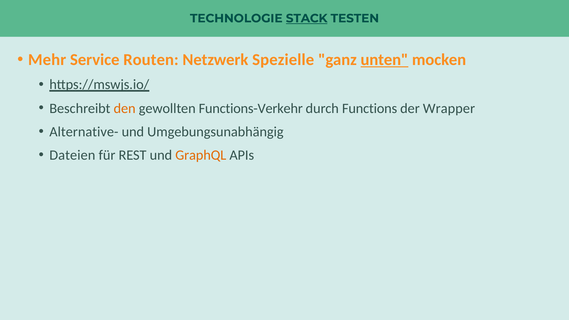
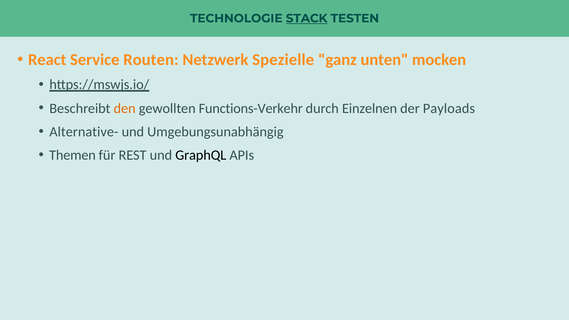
Mehr: Mehr -> React (47, 60)
unten underline: present -> none (384, 60)
Functions: Functions -> Einzelnen (370, 108)
Wrapper: Wrapper -> Payloads (449, 108)
Dateien: Dateien -> Themen (72, 155)
GraphQL colour: orange -> black (201, 155)
